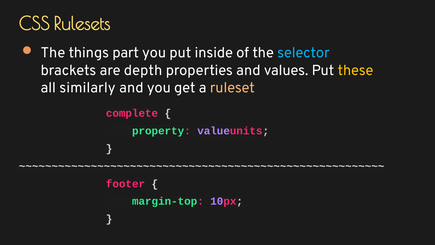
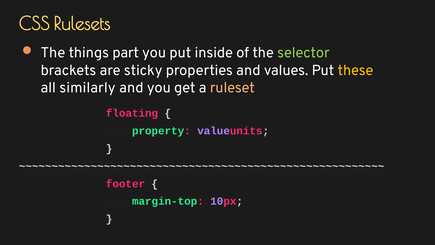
selector colour: light blue -> light green (303, 53)
depth: depth -> sticky (143, 70)
complete: complete -> floating (132, 113)
